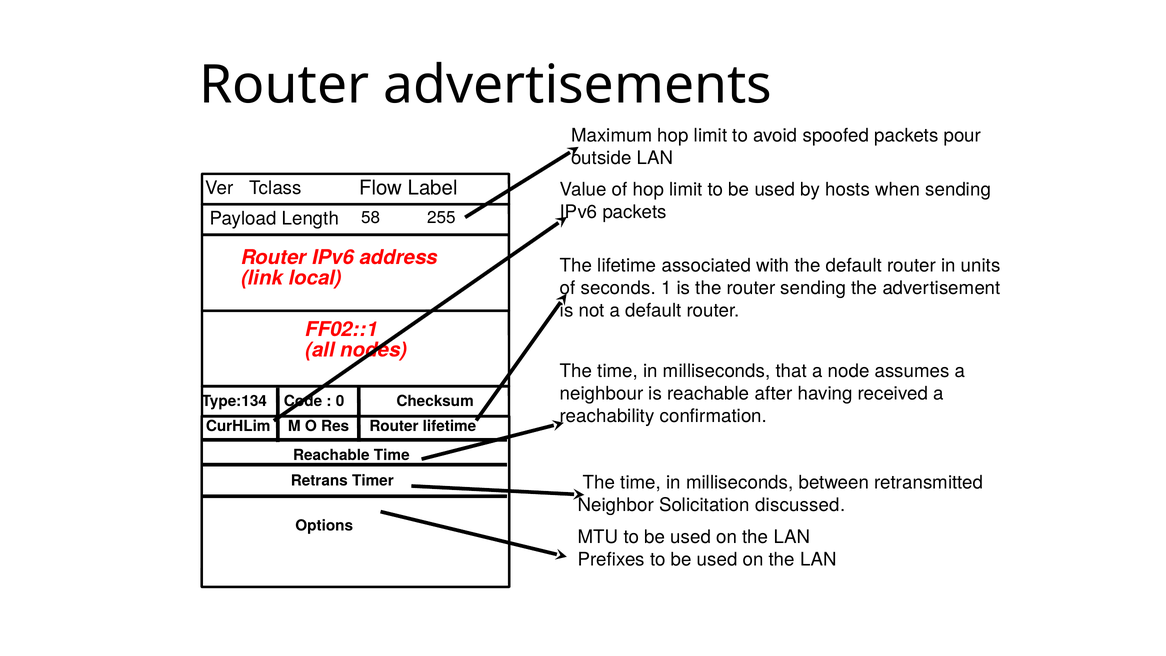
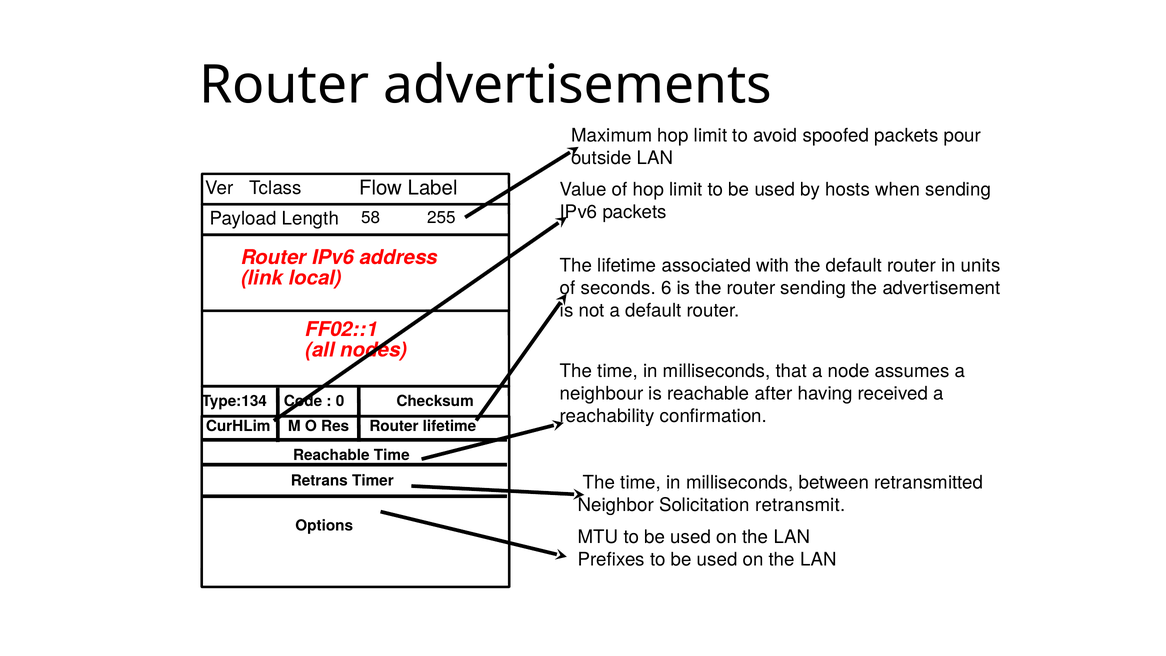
1: 1 -> 6 (666, 288)
discussed: discussed -> retransmit (800, 505)
